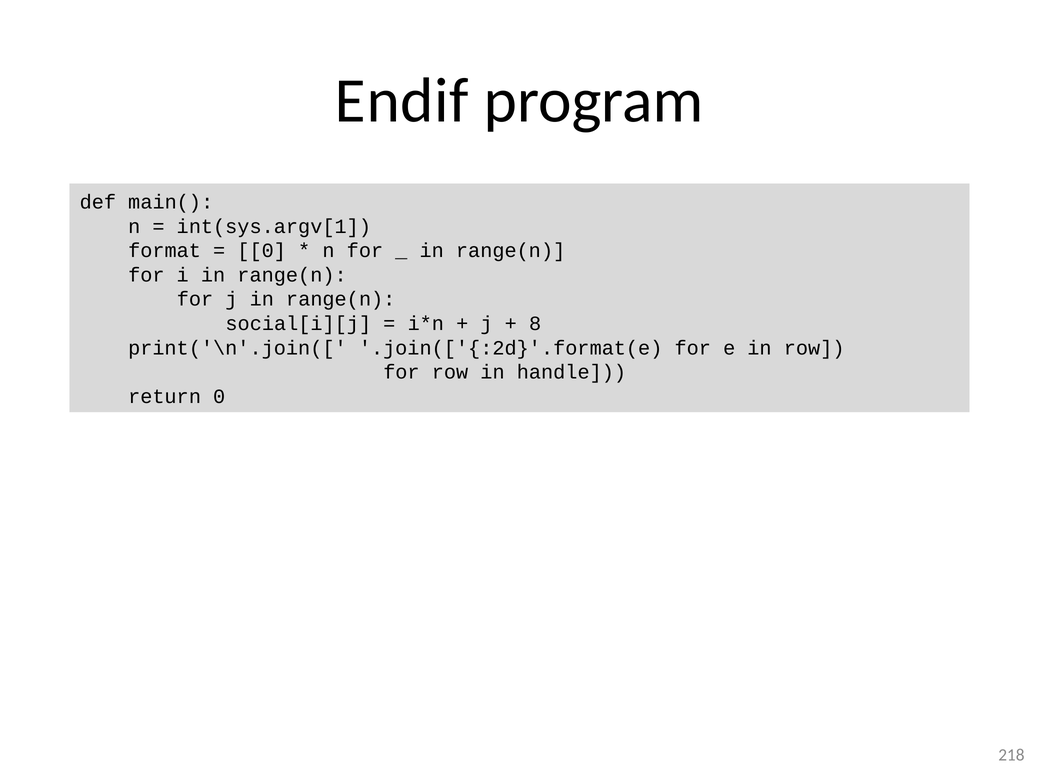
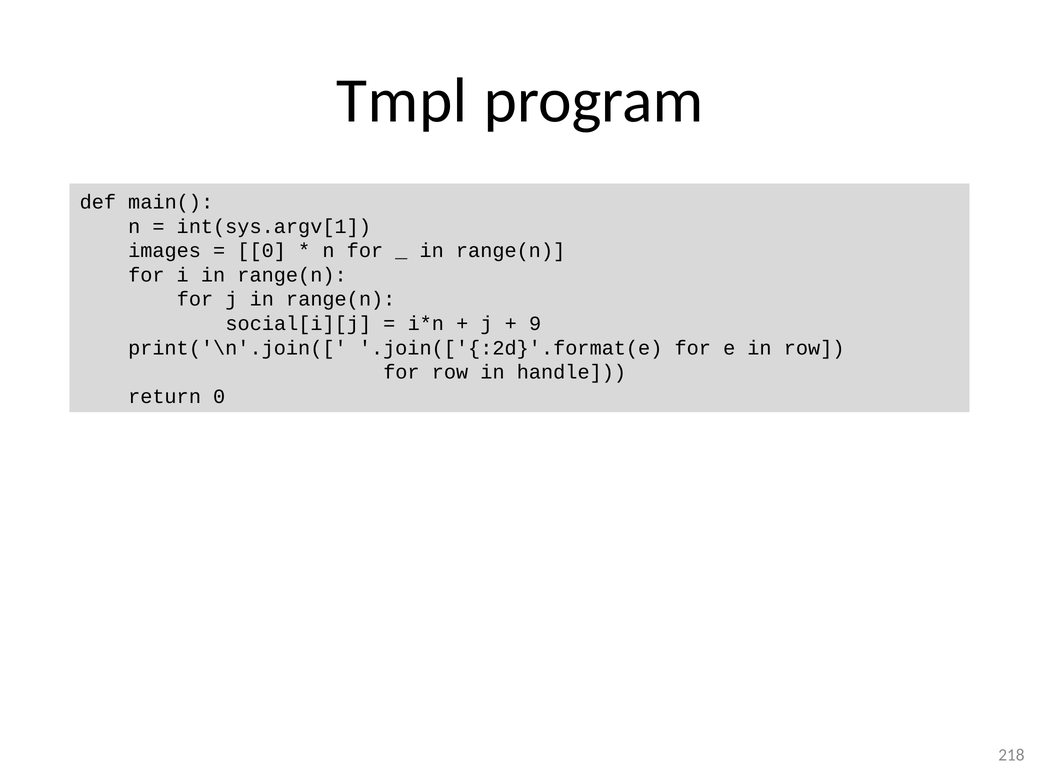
Endif: Endif -> Tmpl (402, 101)
format: format -> images (165, 251)
8: 8 -> 9 (535, 323)
